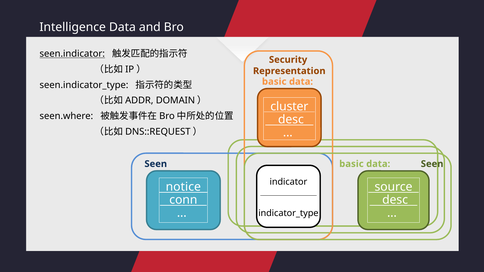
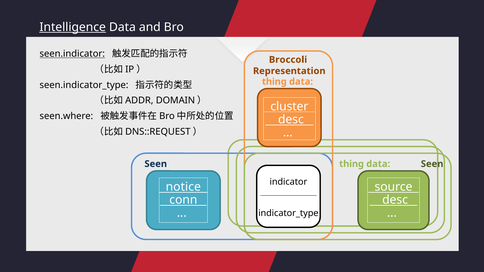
Intelligence underline: none -> present (73, 27)
Security: Security -> Broccoli (288, 60)
basic: basic -> thing (274, 82)
basic: basic -> thing (352, 164)
